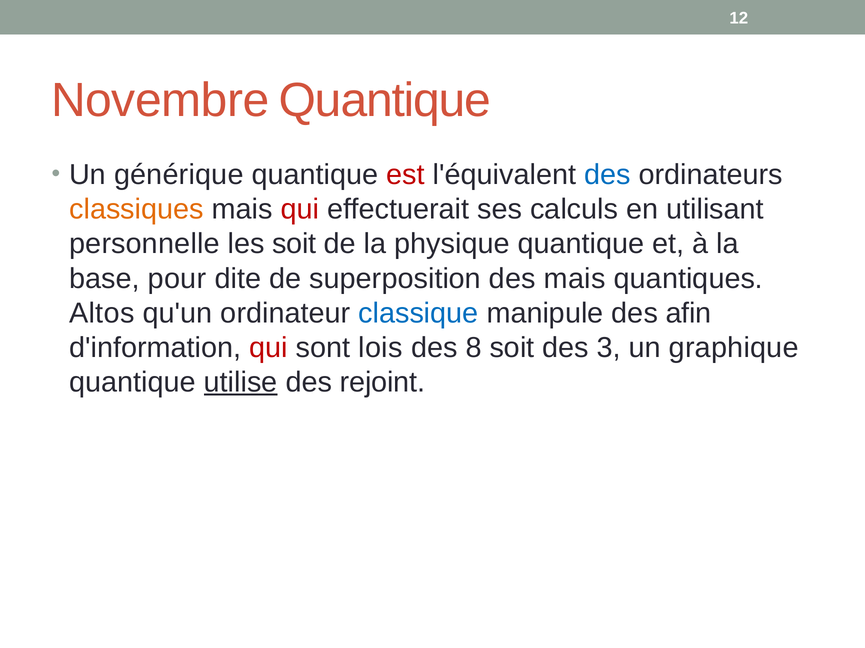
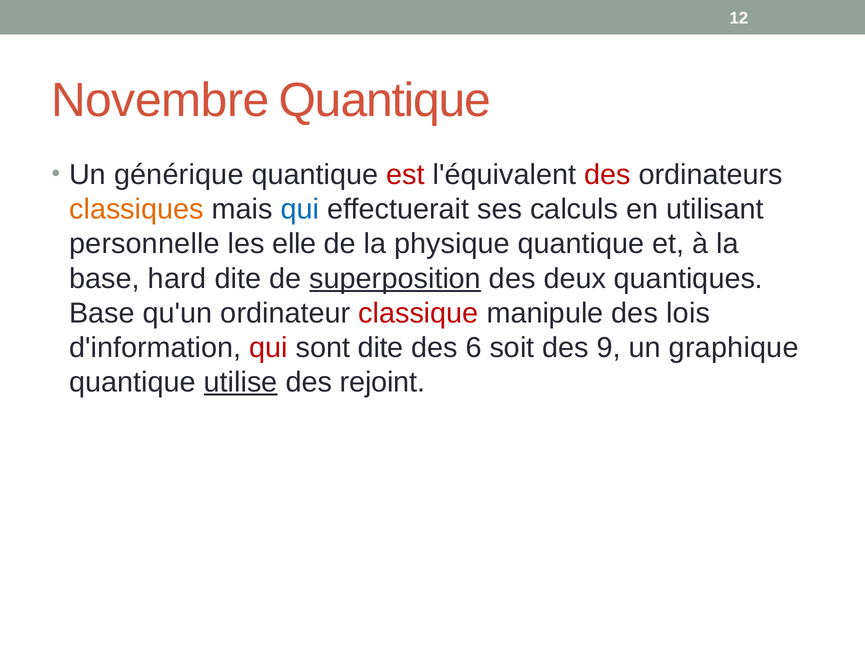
des colour: blue -> red (607, 175)
qui colour: red -> blue (300, 210)
les soit: soit -> elle (294, 244)
pour: pour -> hard (177, 279)
superposition underline: none -> present (395, 279)
des mais: mais -> deux (575, 279)
Altos: Altos -> Base (102, 313)
classique colour: blue -> red (418, 313)
afin: afin -> lois (688, 313)
sont lois: lois -> dite (381, 348)
8: 8 -> 6 (474, 348)
3: 3 -> 9 (609, 348)
